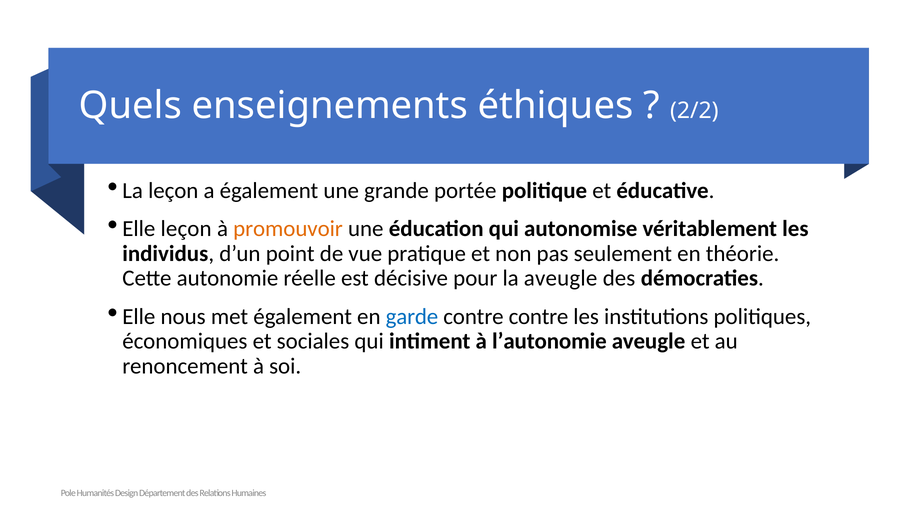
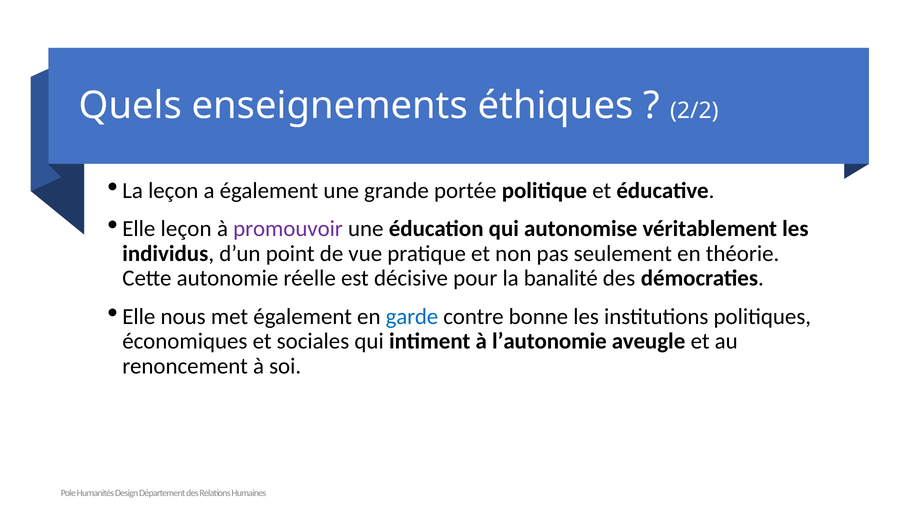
promouvoir colour: orange -> purple (288, 229)
la aveugle: aveugle -> banalité (561, 278)
contre contre: contre -> bonne (538, 316)
